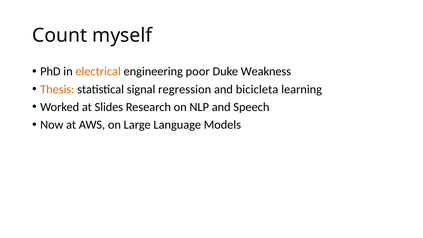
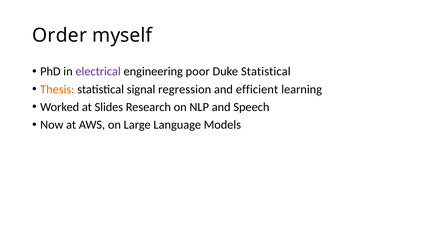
Count: Count -> Order (60, 36)
electrical colour: orange -> purple (98, 72)
Duke Weakness: Weakness -> Statistical (266, 72)
bicicleta: bicicleta -> efficient (257, 89)
